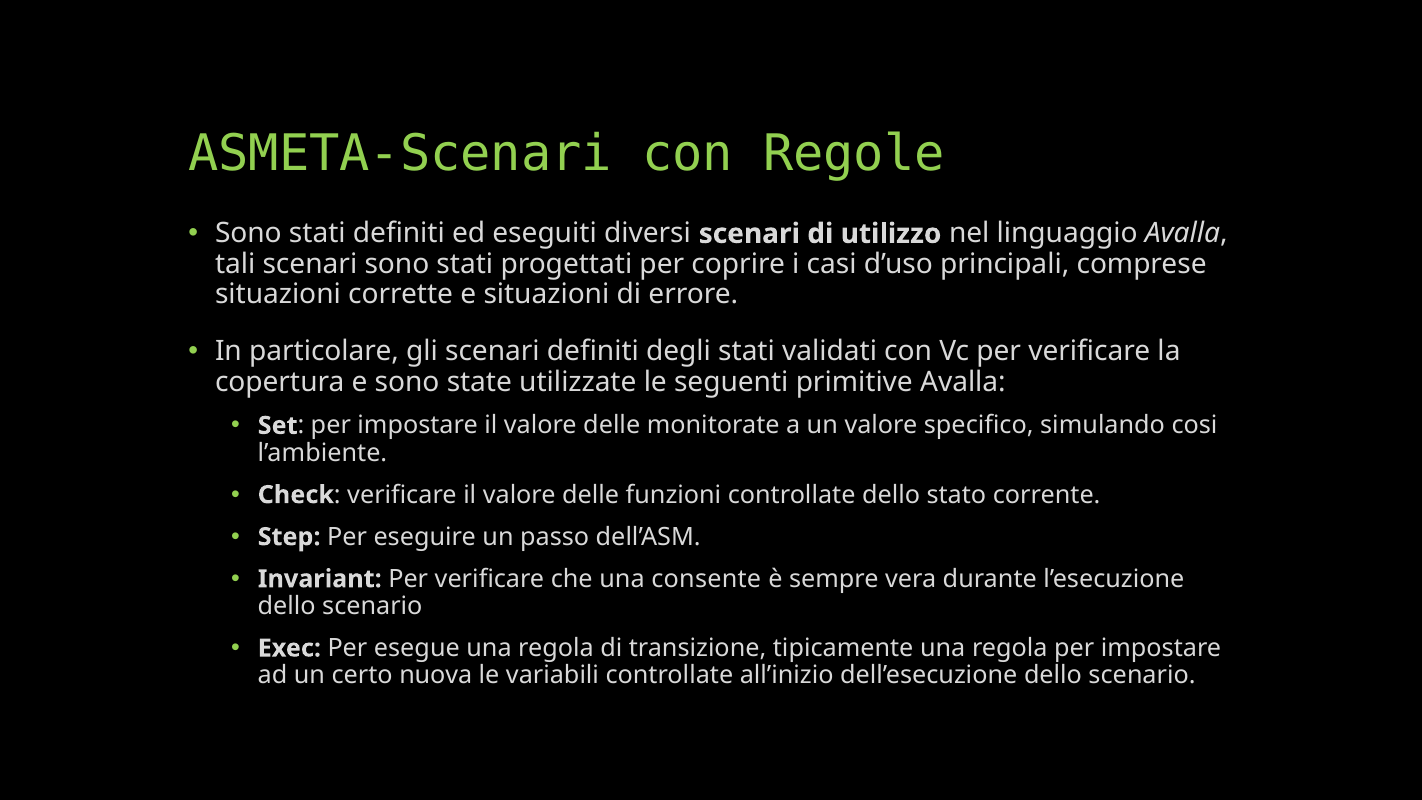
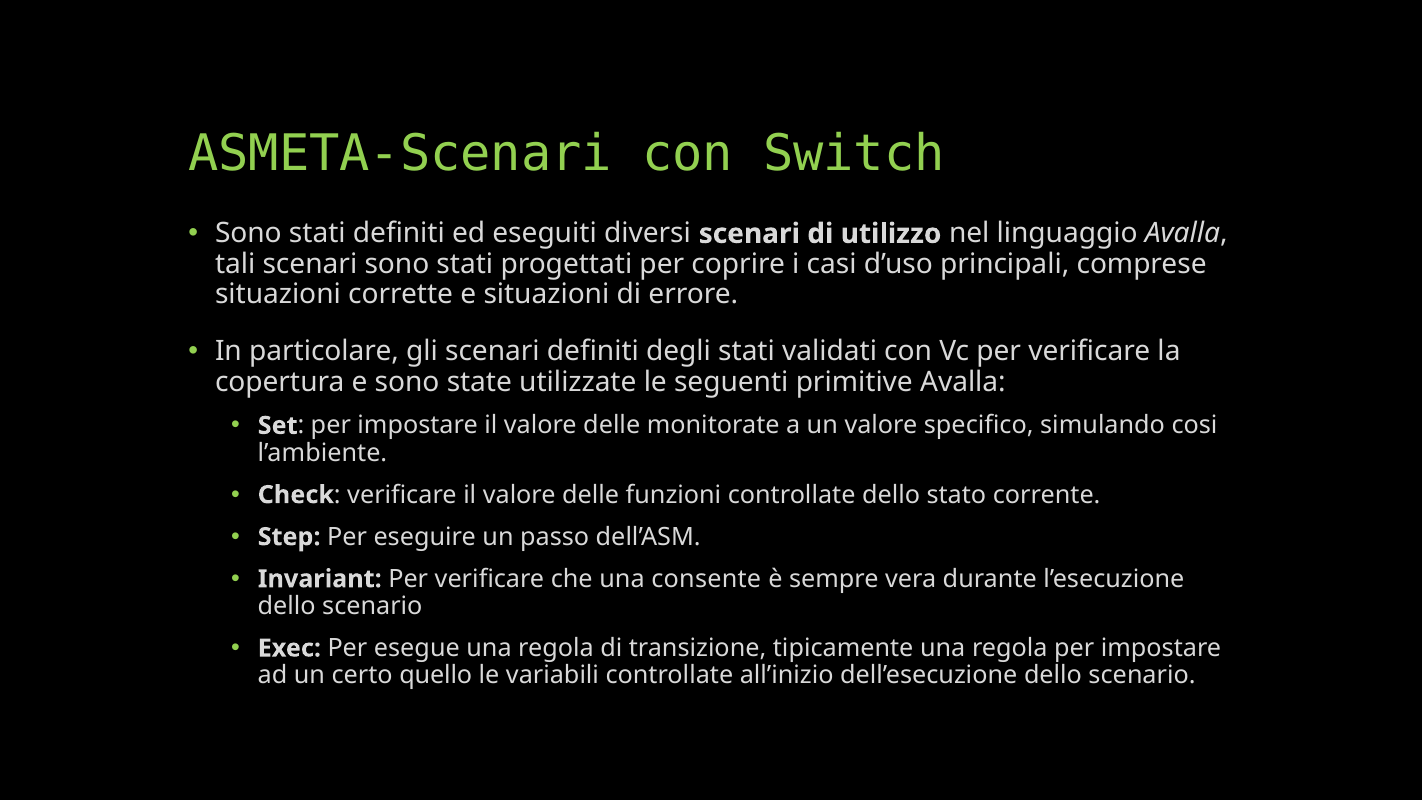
Regole: Regole -> Switch (854, 154)
nuova: nuova -> quello (436, 675)
